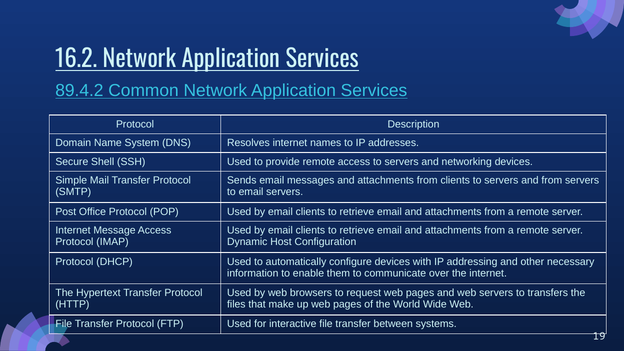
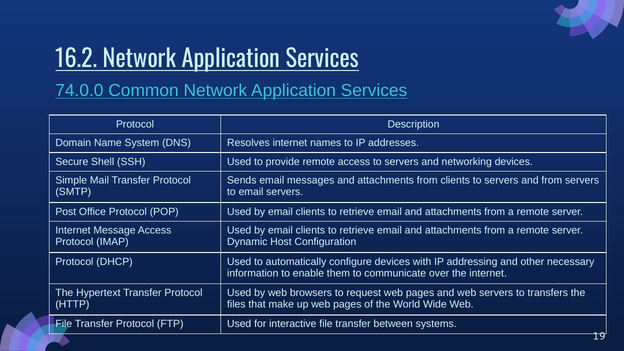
89.4.2: 89.4.2 -> 74.0.0 (79, 91)
